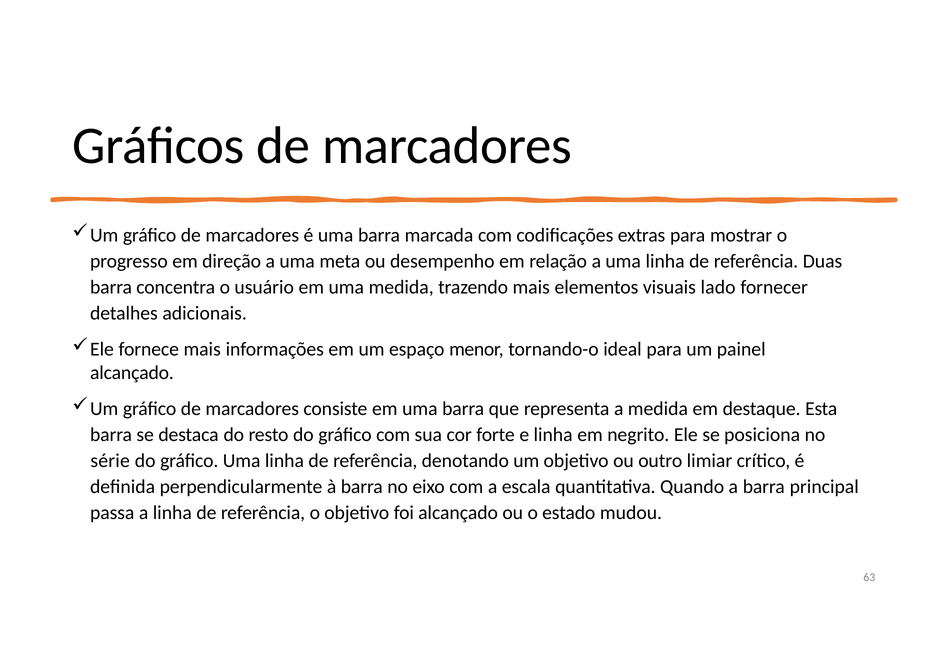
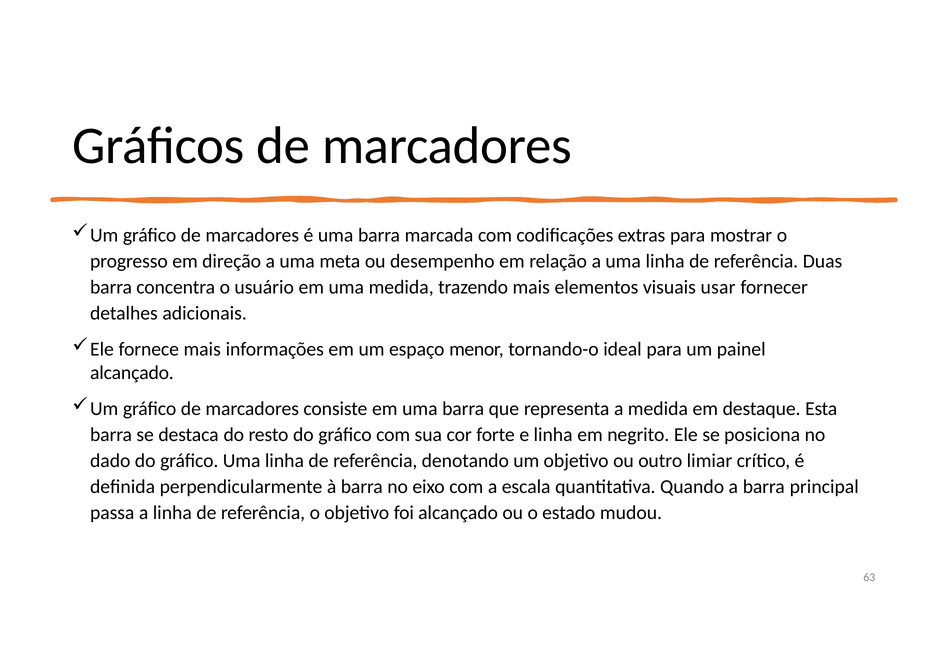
lado: lado -> usar (718, 287)
série: série -> dado (110, 460)
